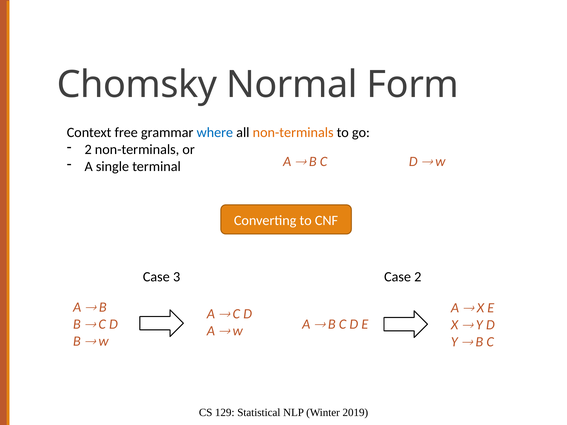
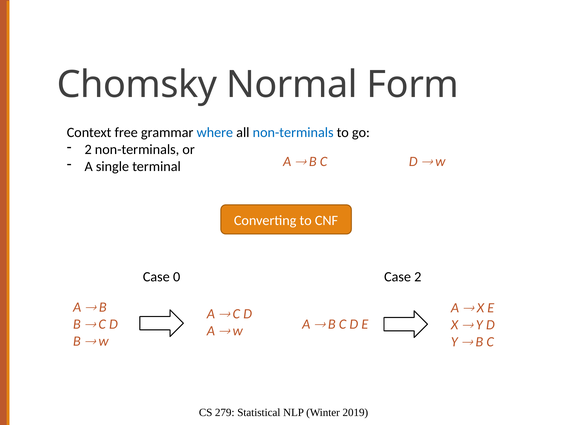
non-terminals colour: orange -> blue (293, 132)
3: 3 -> 0 (177, 277)
129: 129 -> 279 (225, 413)
